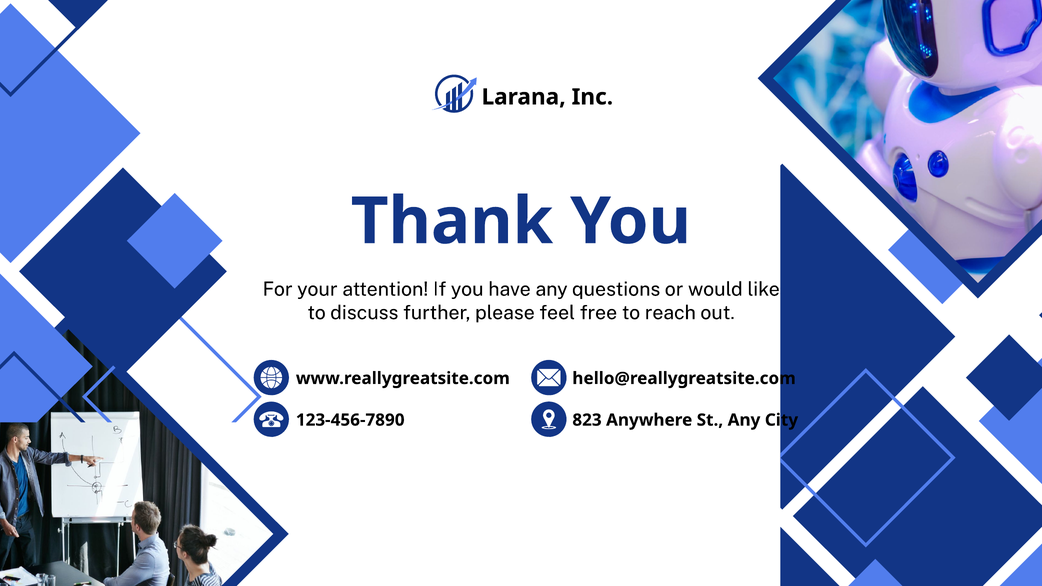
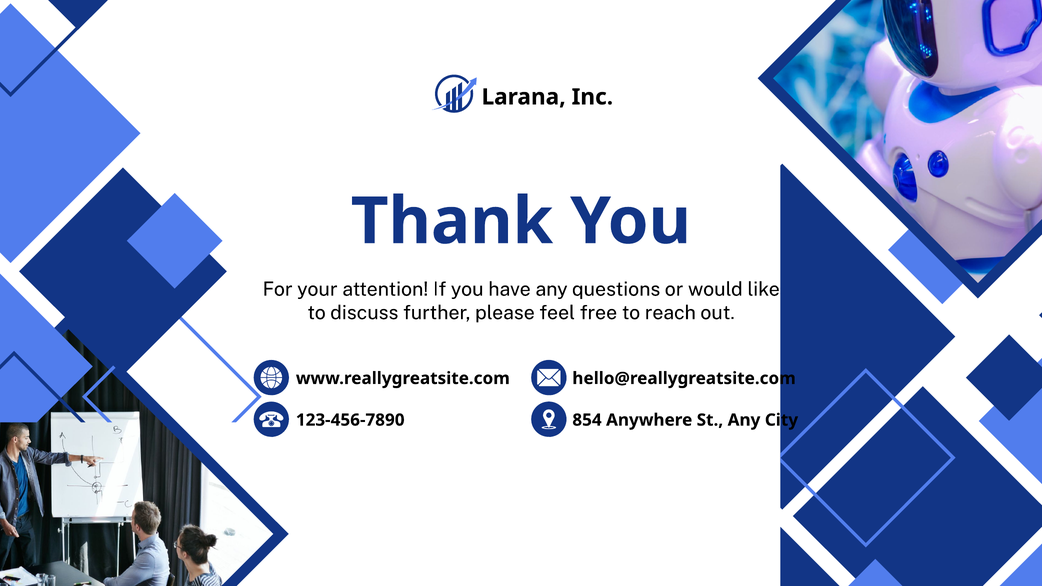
823: 823 -> 854 (587, 420)
